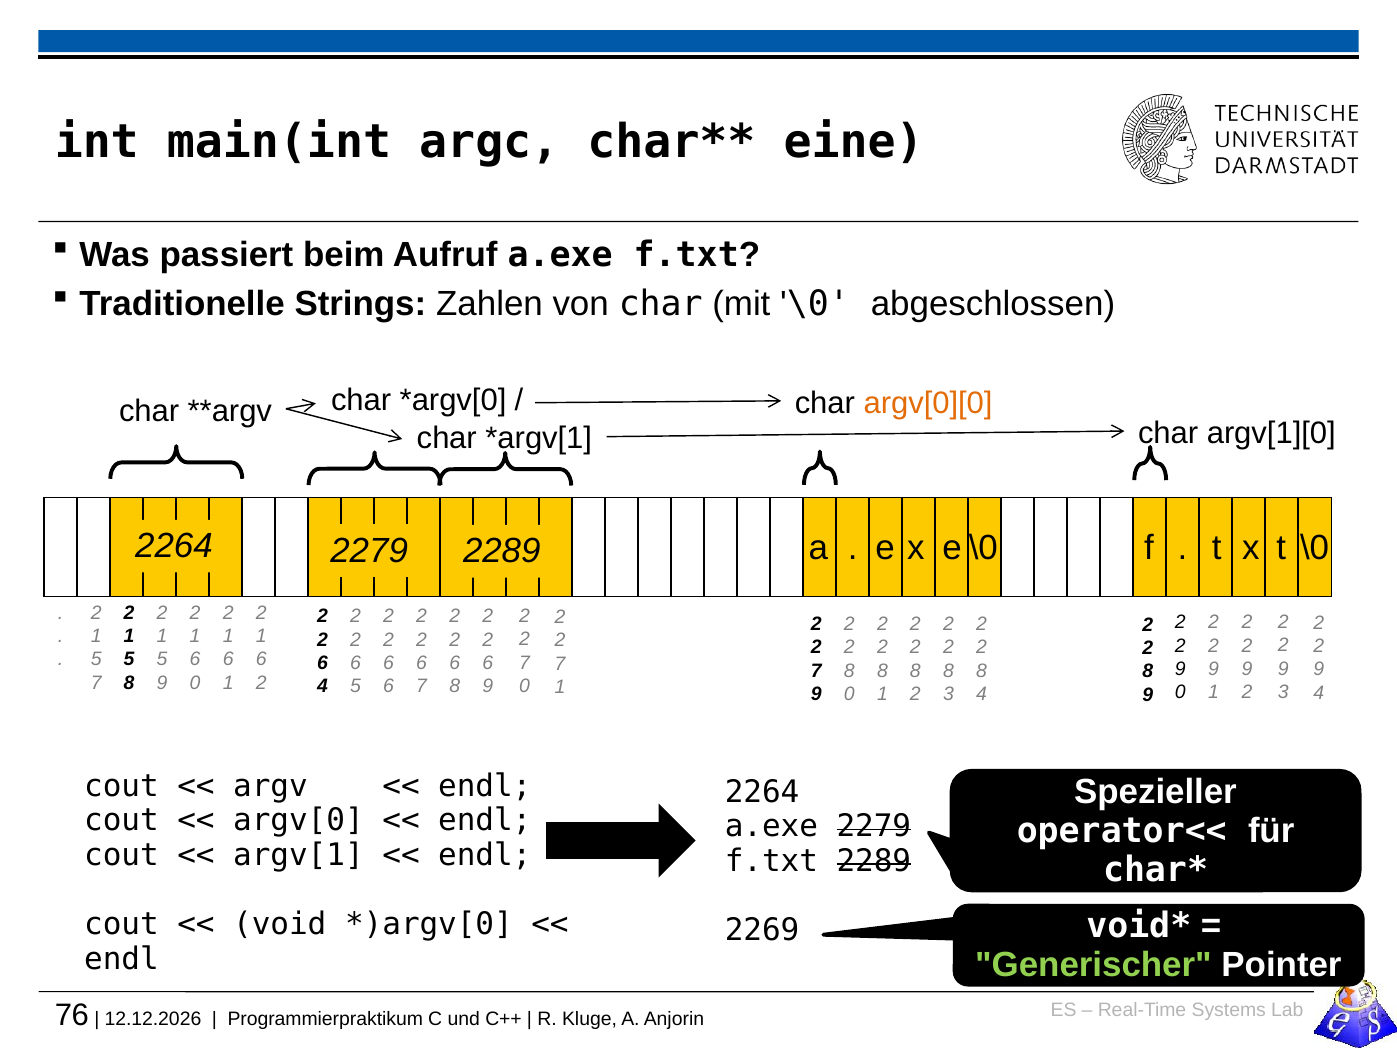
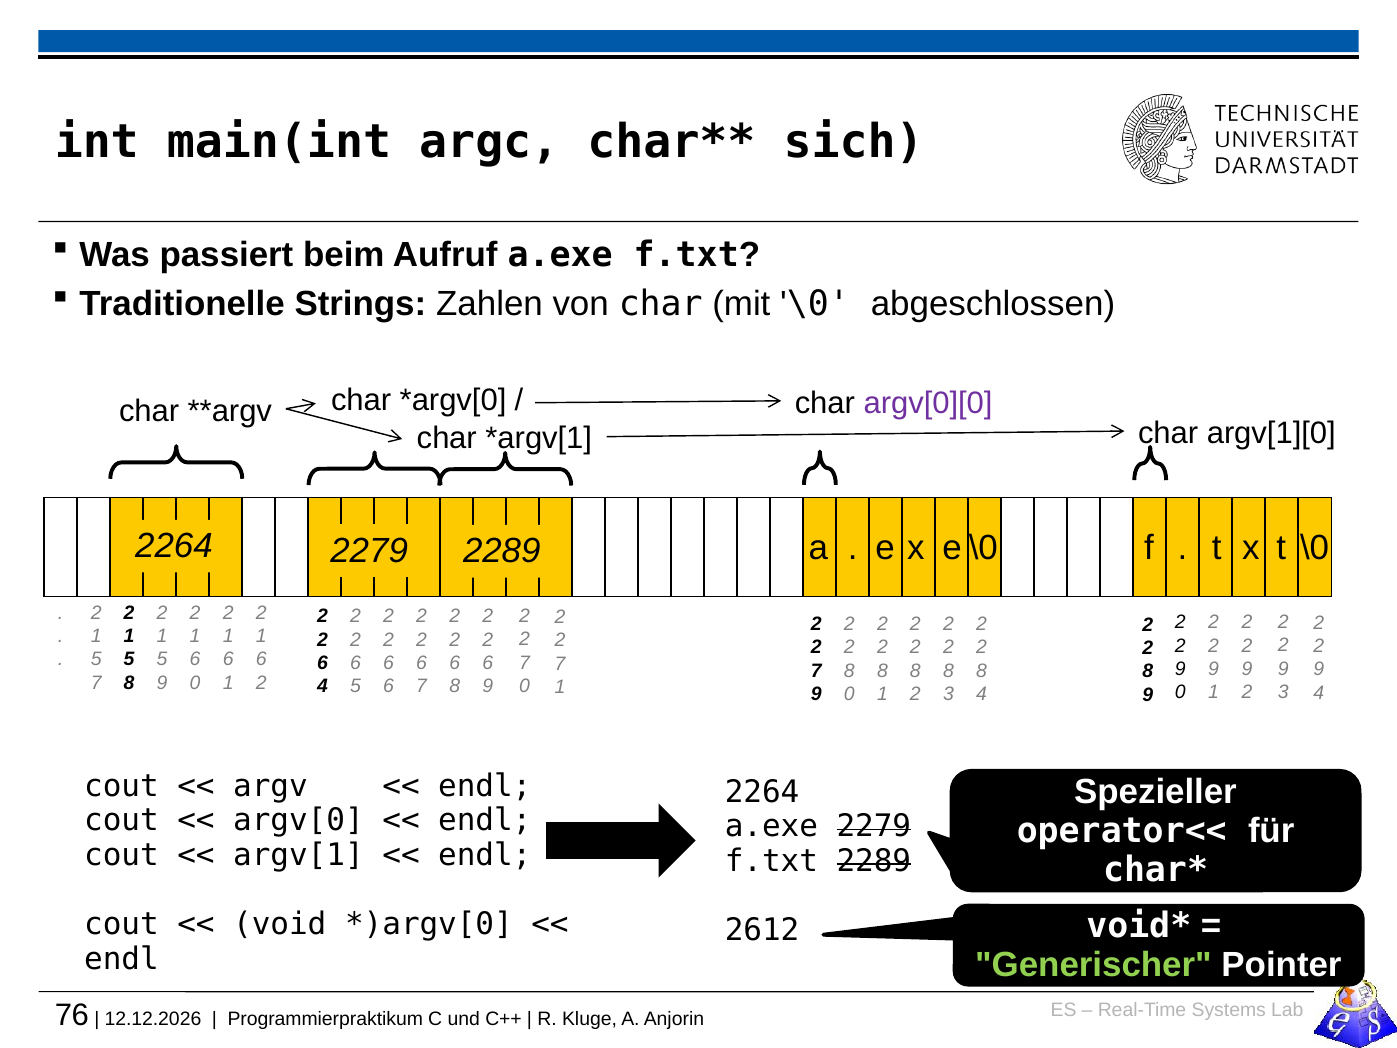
eine: eine -> sich (854, 142)
argv[0][0 colour: orange -> purple (928, 403)
2269: 2269 -> 2612 (762, 930)
